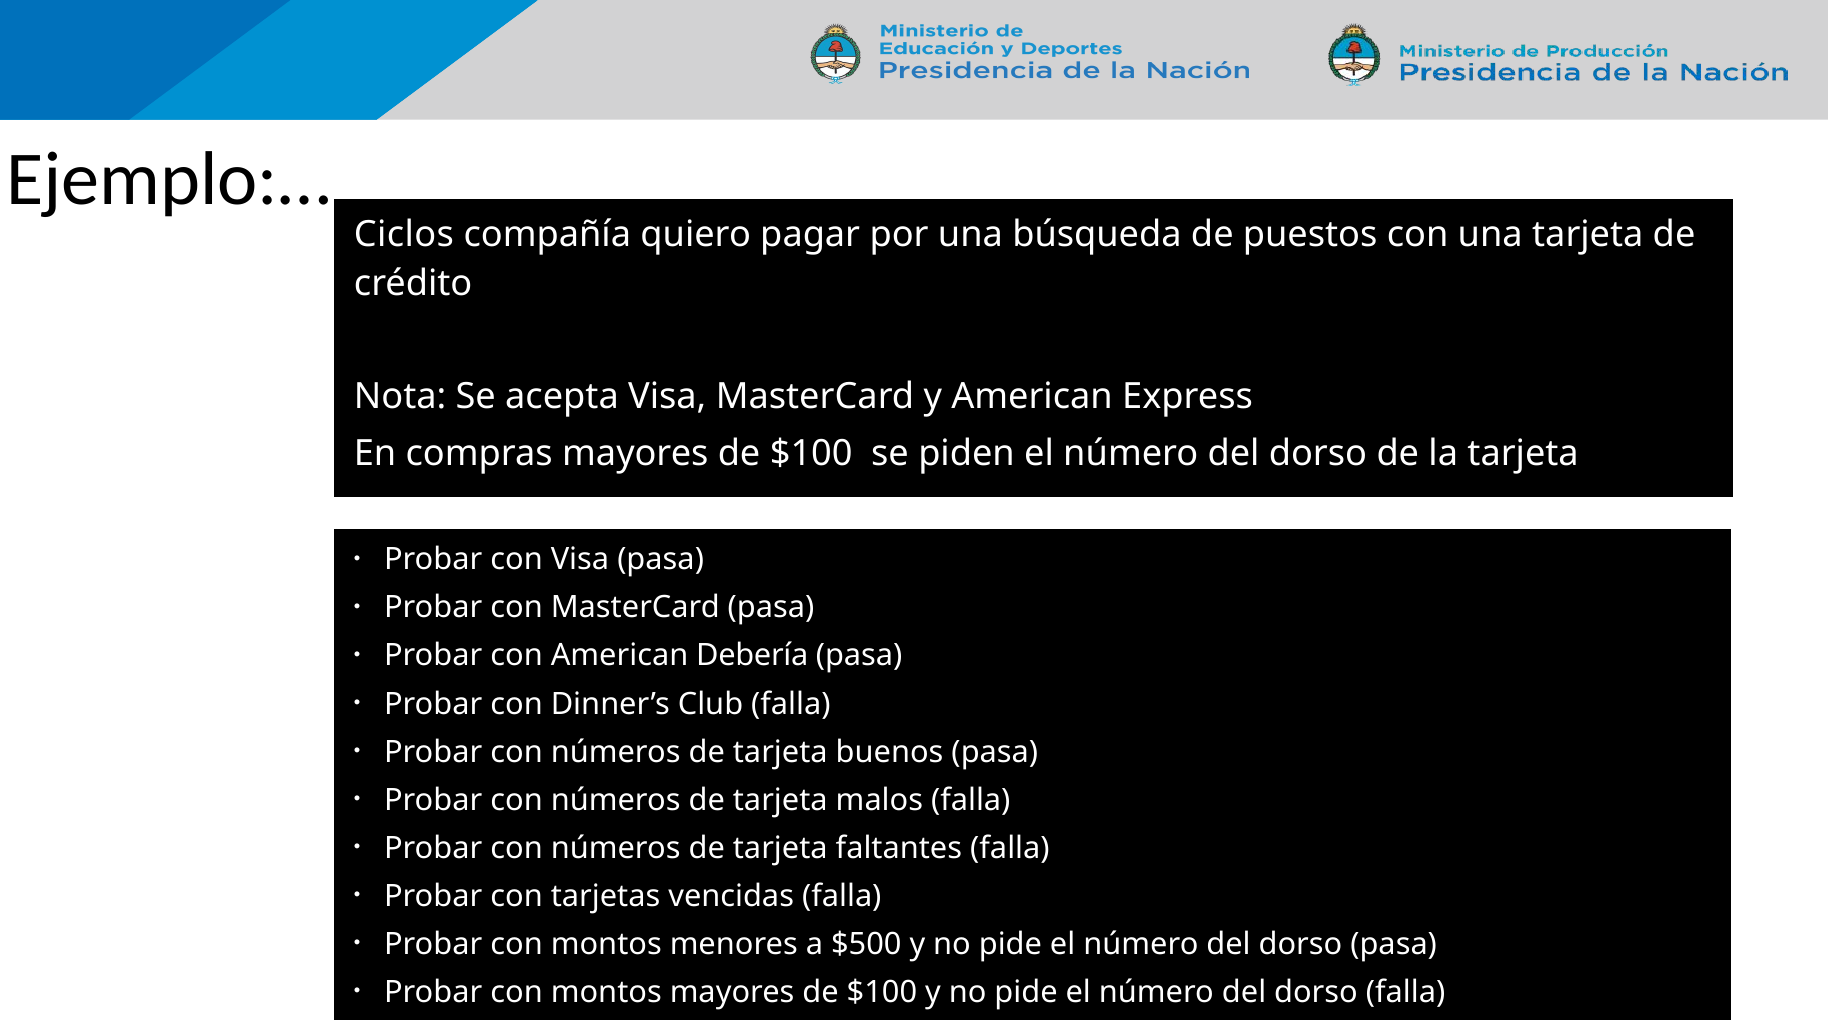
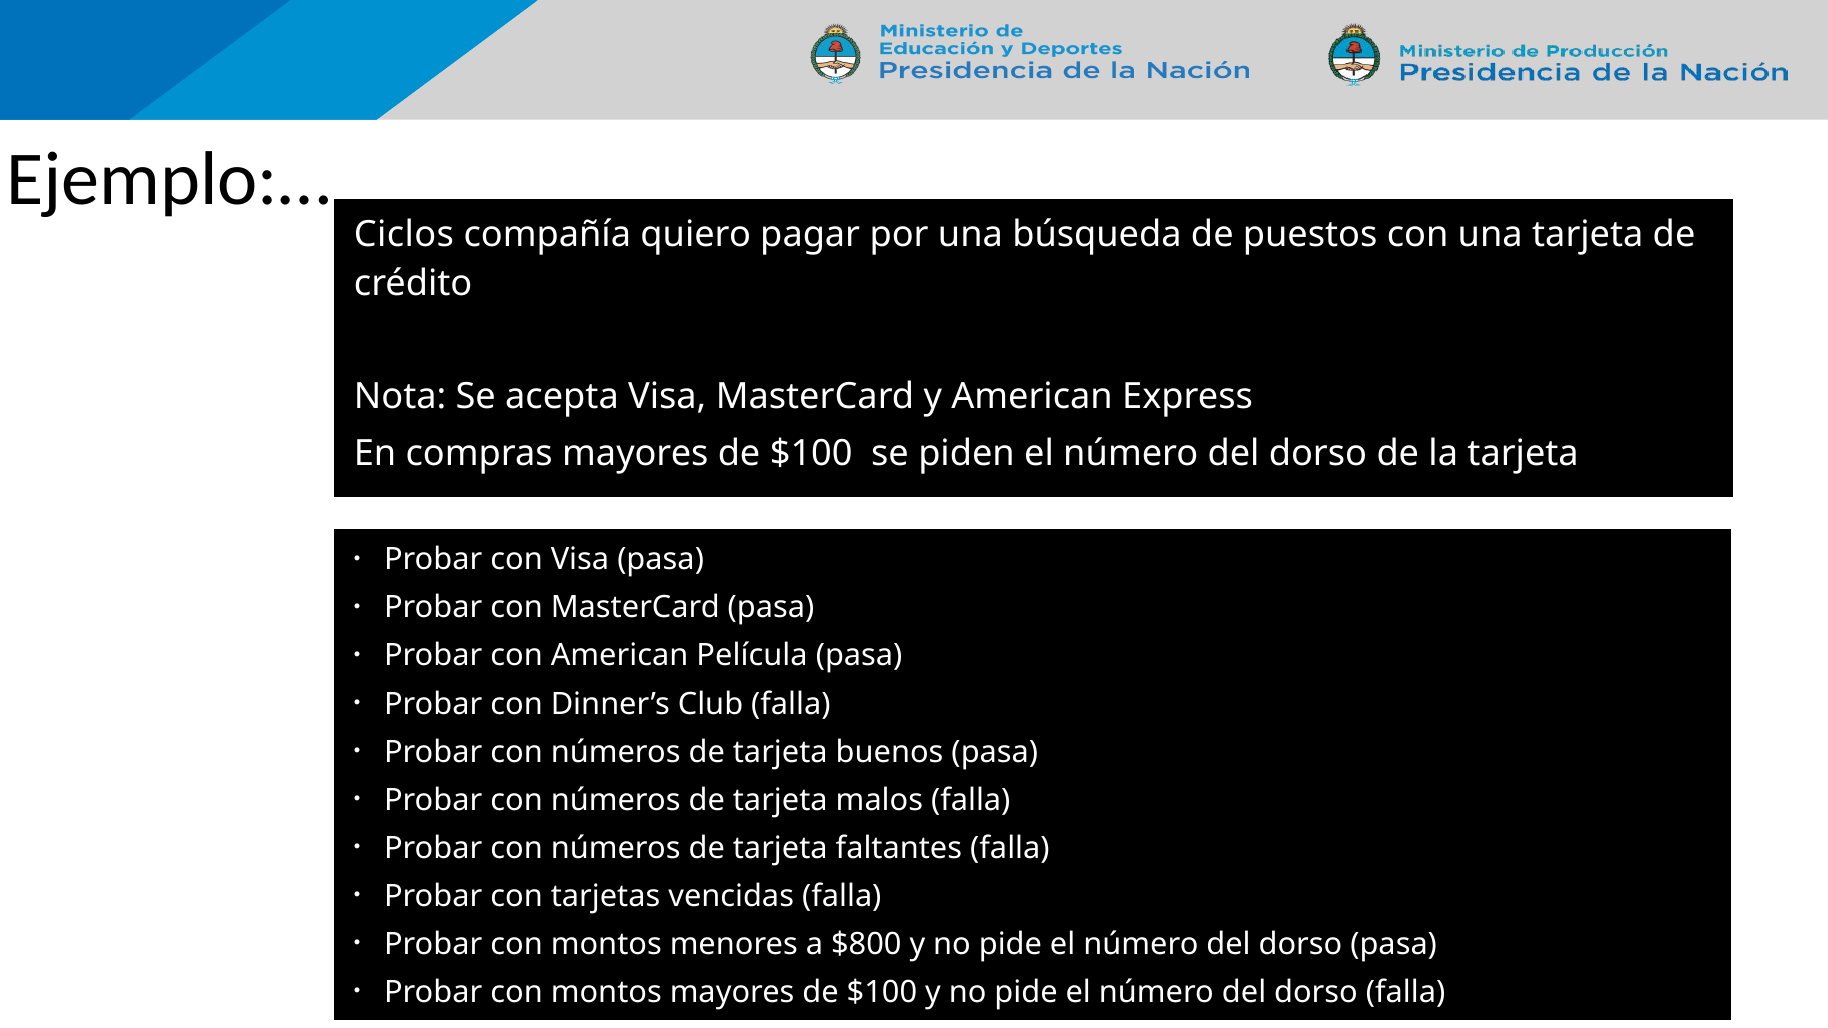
Debería: Debería -> Película (752, 656)
$500: $500 -> $800 (866, 944)
